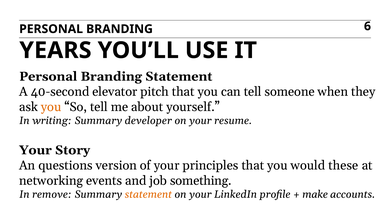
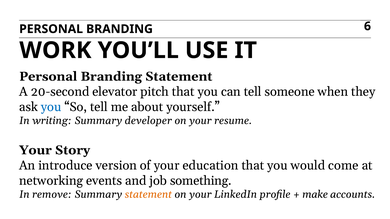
YEARS: YEARS -> WORK (55, 50)
40-second: 40-second -> 20-second (60, 92)
you colour: orange -> blue (51, 107)
questions: questions -> introduce (65, 165)
principles: principles -> education (210, 165)
these: these -> come (343, 165)
